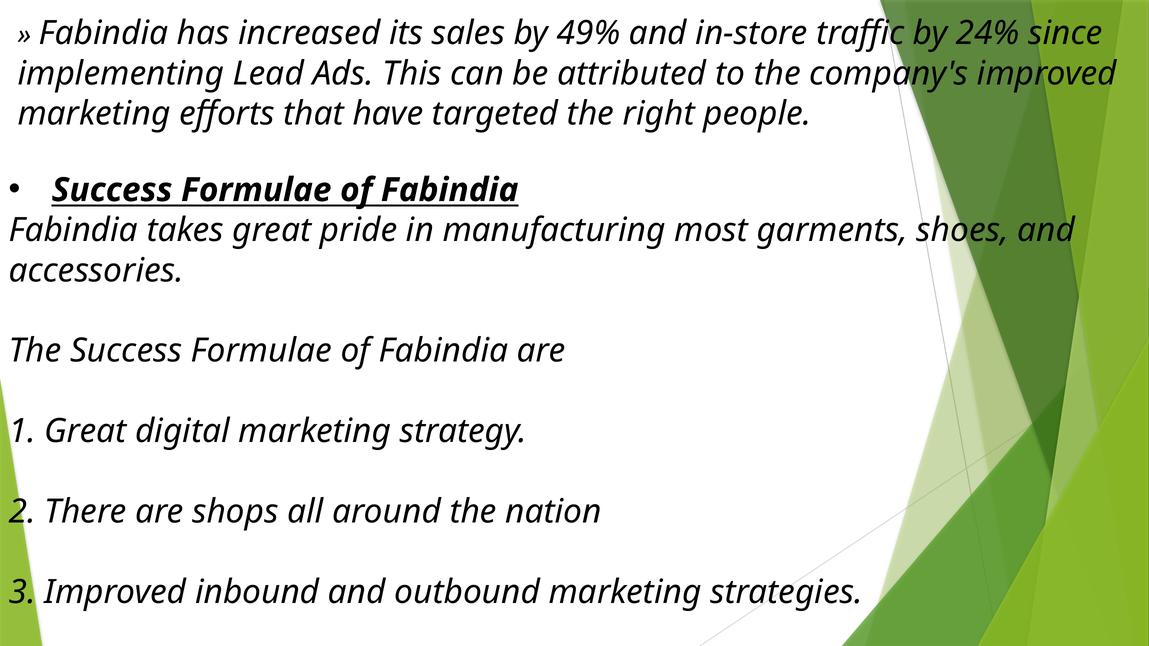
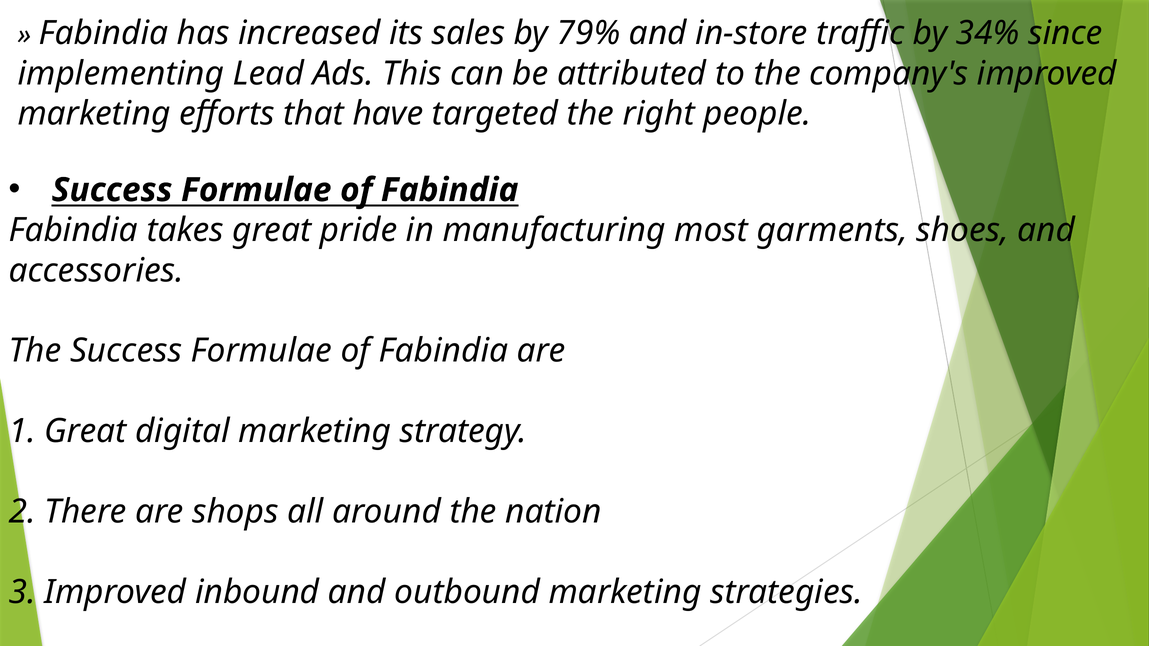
49%: 49% -> 79% (589, 33)
24%: 24% -> 34% (988, 33)
